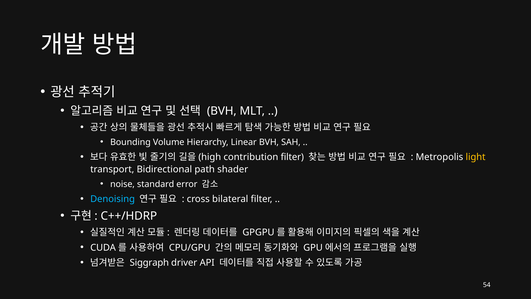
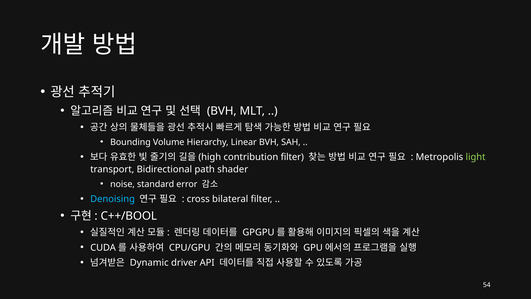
light colour: yellow -> light green (476, 157)
C++/HDRP: C++/HDRP -> C++/BOOL (129, 216)
Siggraph: Siggraph -> Dynamic (149, 263)
